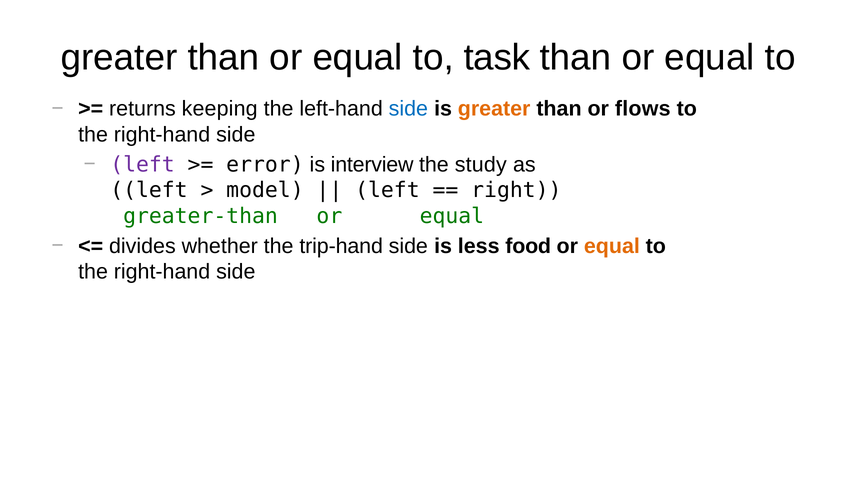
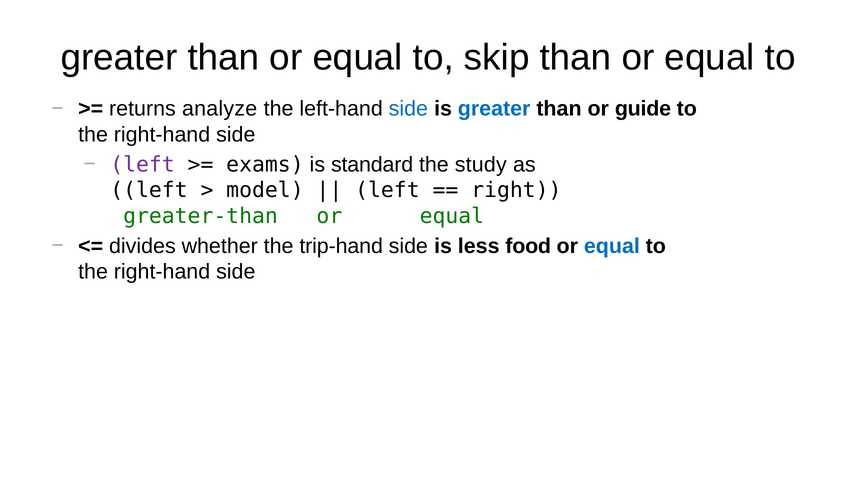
task: task -> skip (497, 58)
keeping: keeping -> analyze (220, 109)
greater colour: orange -> blue (494, 109)
flows: flows -> guide (643, 109)
error: error -> exams (265, 165)
interview: interview -> standard (372, 165)
equal colour: orange -> blue (612, 246)
